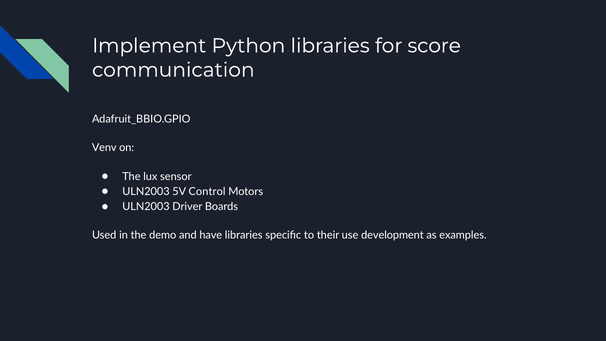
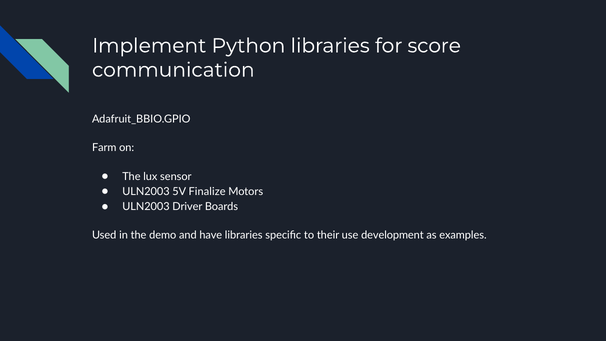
Venv: Venv -> Farm (104, 148)
Control: Control -> Finalize (207, 191)
